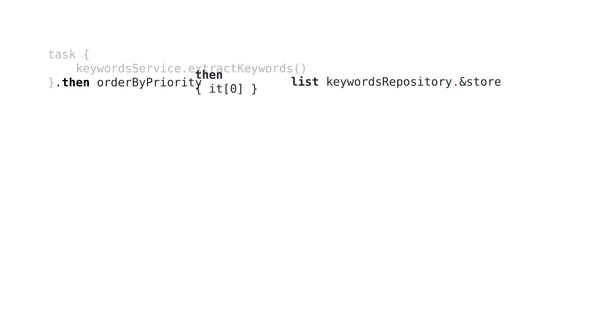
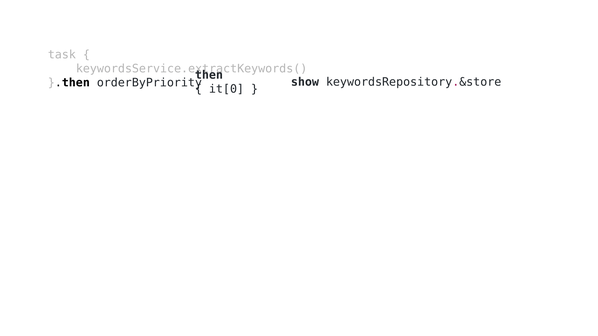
list: list -> show (305, 82)
